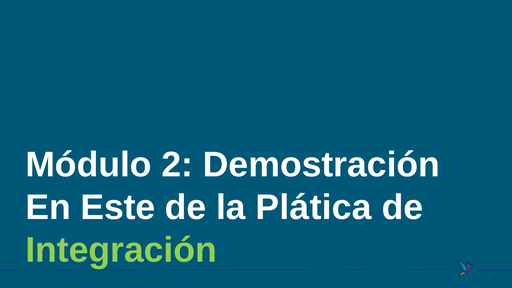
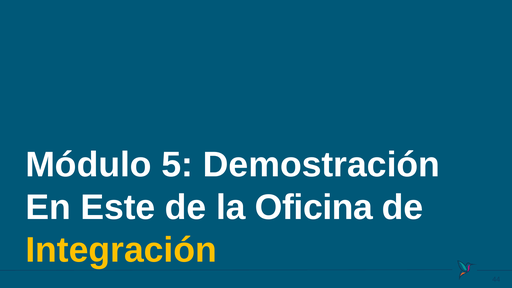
2: 2 -> 5 (177, 165)
Plática: Plática -> Oficina (314, 207)
Integración colour: light green -> yellow (121, 250)
